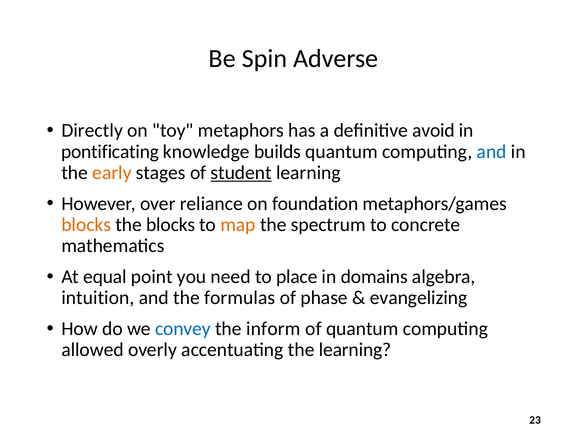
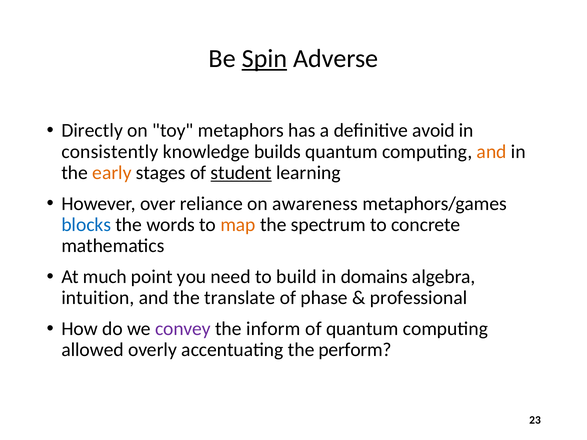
Spin underline: none -> present (264, 59)
pontificating: pontificating -> consistently (110, 152)
and colour: blue -> orange (492, 152)
foundation: foundation -> awareness (315, 204)
blocks colour: orange -> blue (86, 225)
the blocks: blocks -> words (171, 225)
equal: equal -> much (105, 277)
place: place -> build (297, 277)
formulas: formulas -> translate (240, 298)
evangelizing: evangelizing -> professional (419, 298)
convey colour: blue -> purple (183, 329)
the learning: learning -> perform (355, 350)
